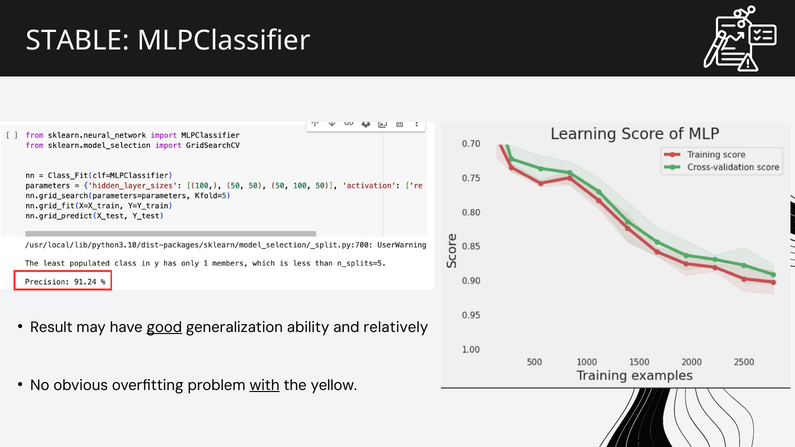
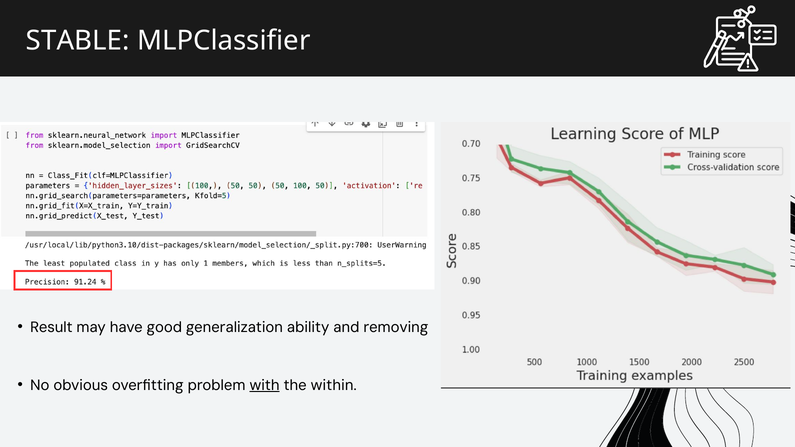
good underline: present -> none (164, 327)
relatively: relatively -> removing (396, 327)
yellow: yellow -> within (334, 385)
